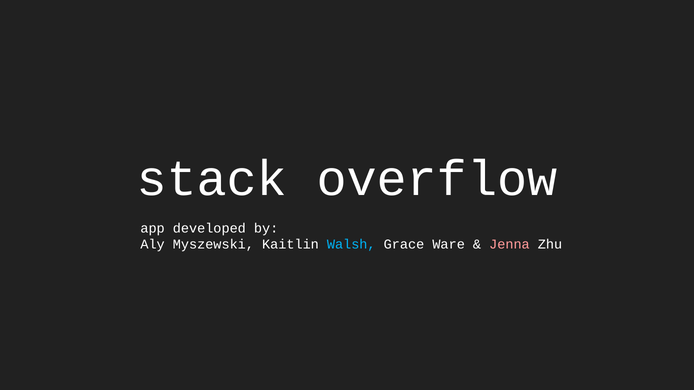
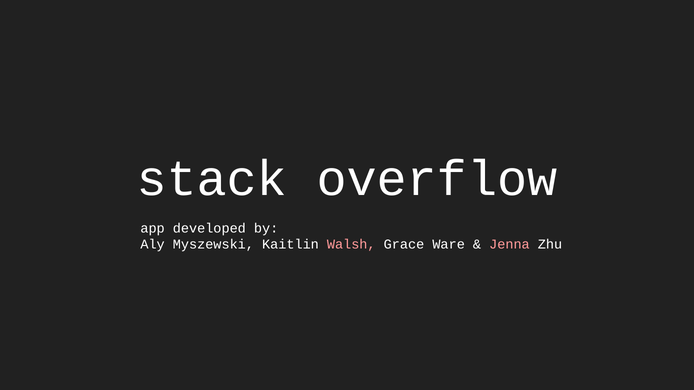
Walsh colour: light blue -> pink (351, 244)
